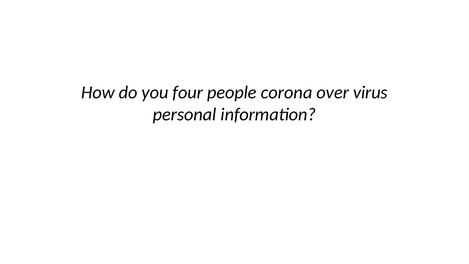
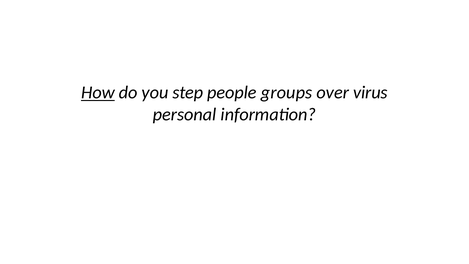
How underline: none -> present (98, 93)
four: four -> step (188, 93)
corona: corona -> groups (287, 93)
